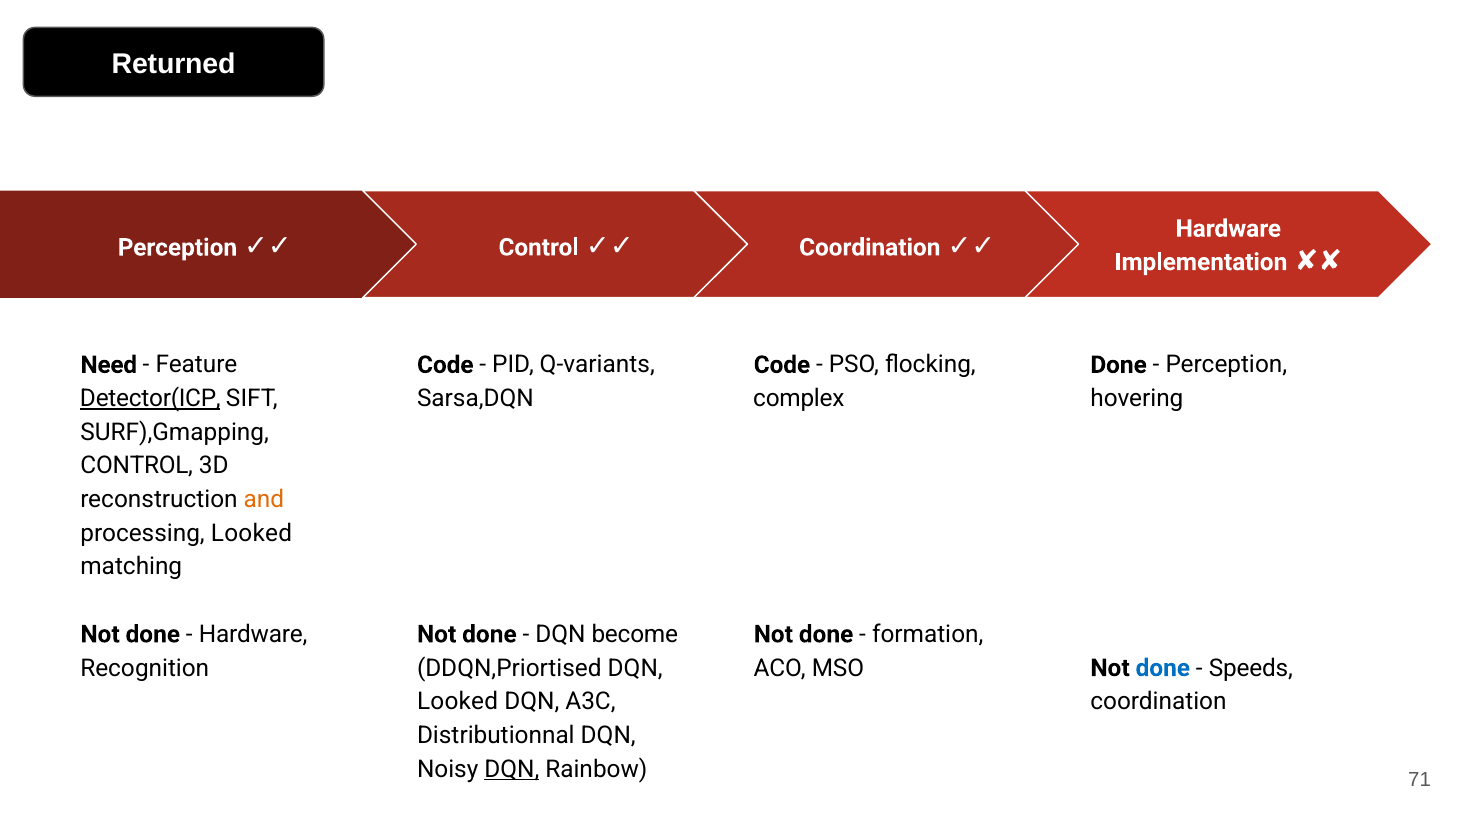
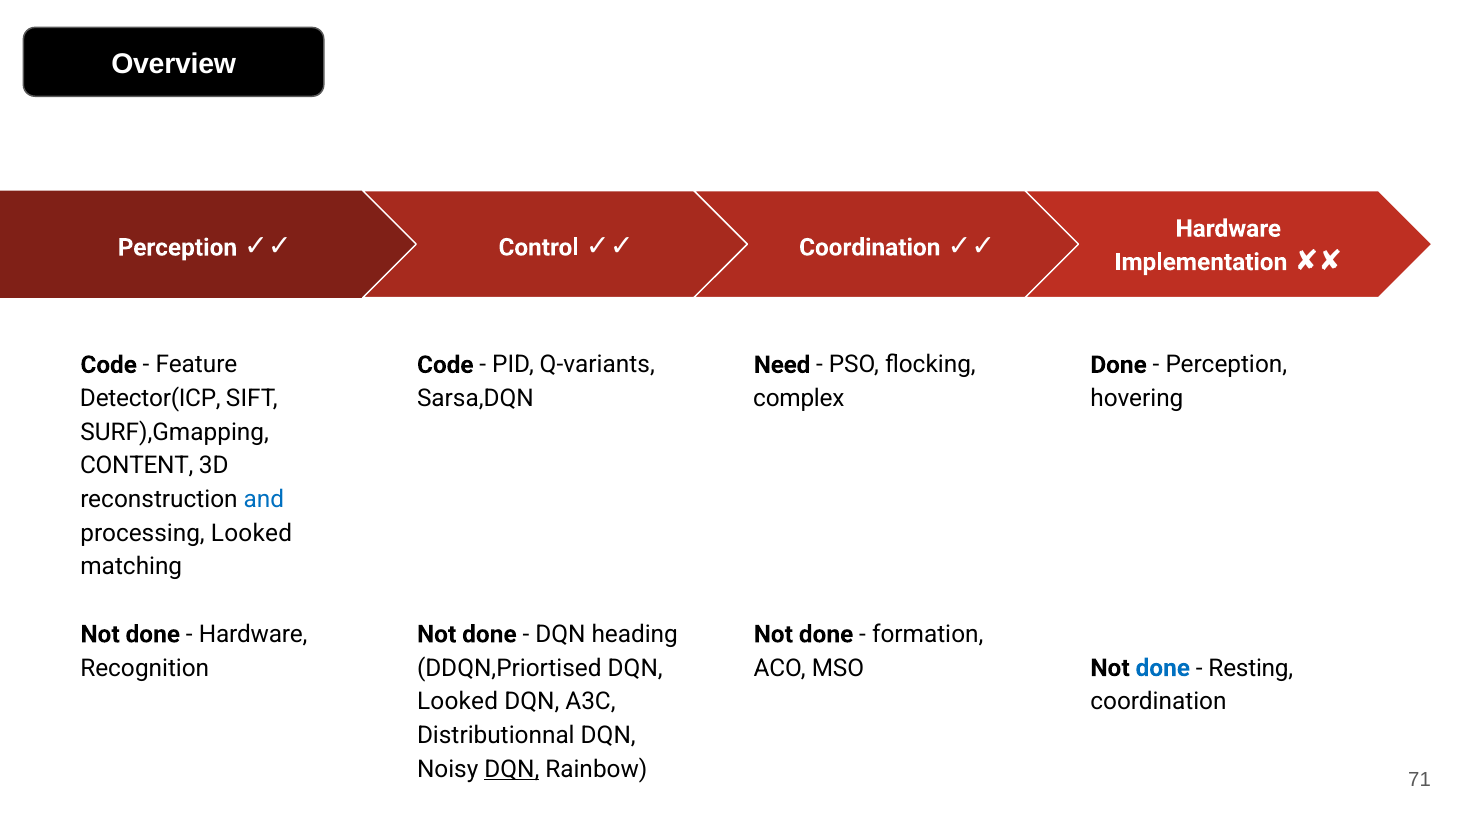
Returned: Returned -> Overview (174, 64)
Need: Need -> Code (109, 365)
Code: Code -> Need (782, 365)
Detector(ICP underline: present -> none (150, 399)
CONTROL: CONTROL -> CONTENT (137, 466)
and colour: orange -> blue (264, 500)
become: become -> heading (635, 634)
Speeds: Speeds -> Resting (1251, 668)
